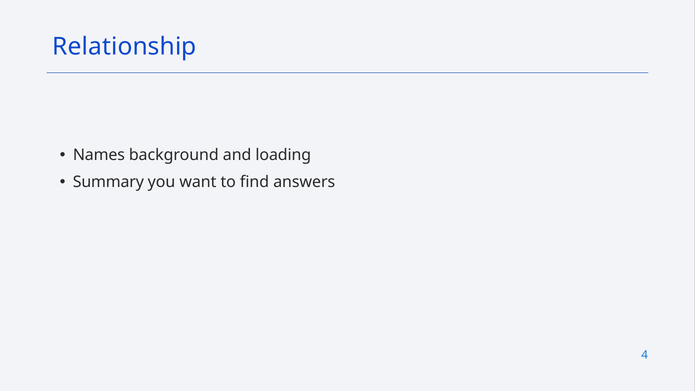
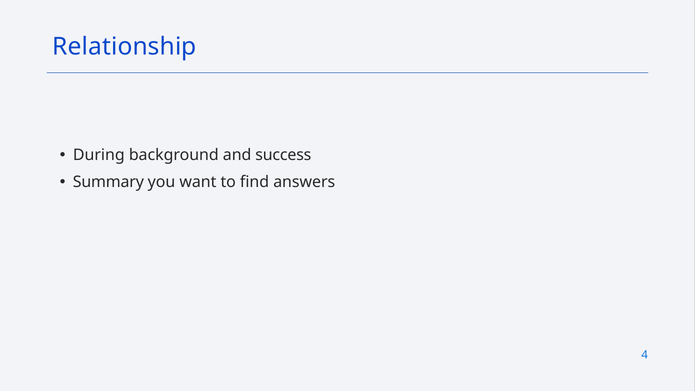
Names: Names -> During (99, 155)
loading: loading -> success (283, 155)
